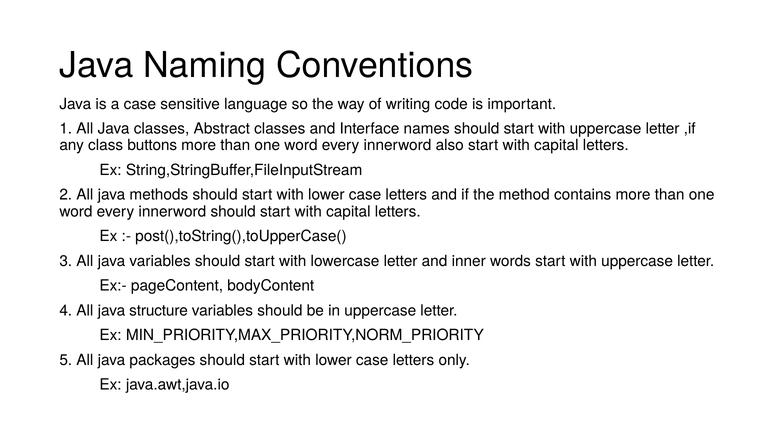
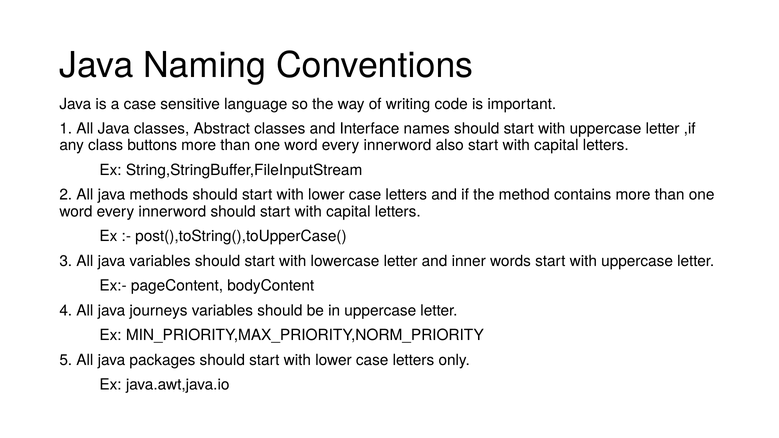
structure: structure -> journeys (159, 311)
